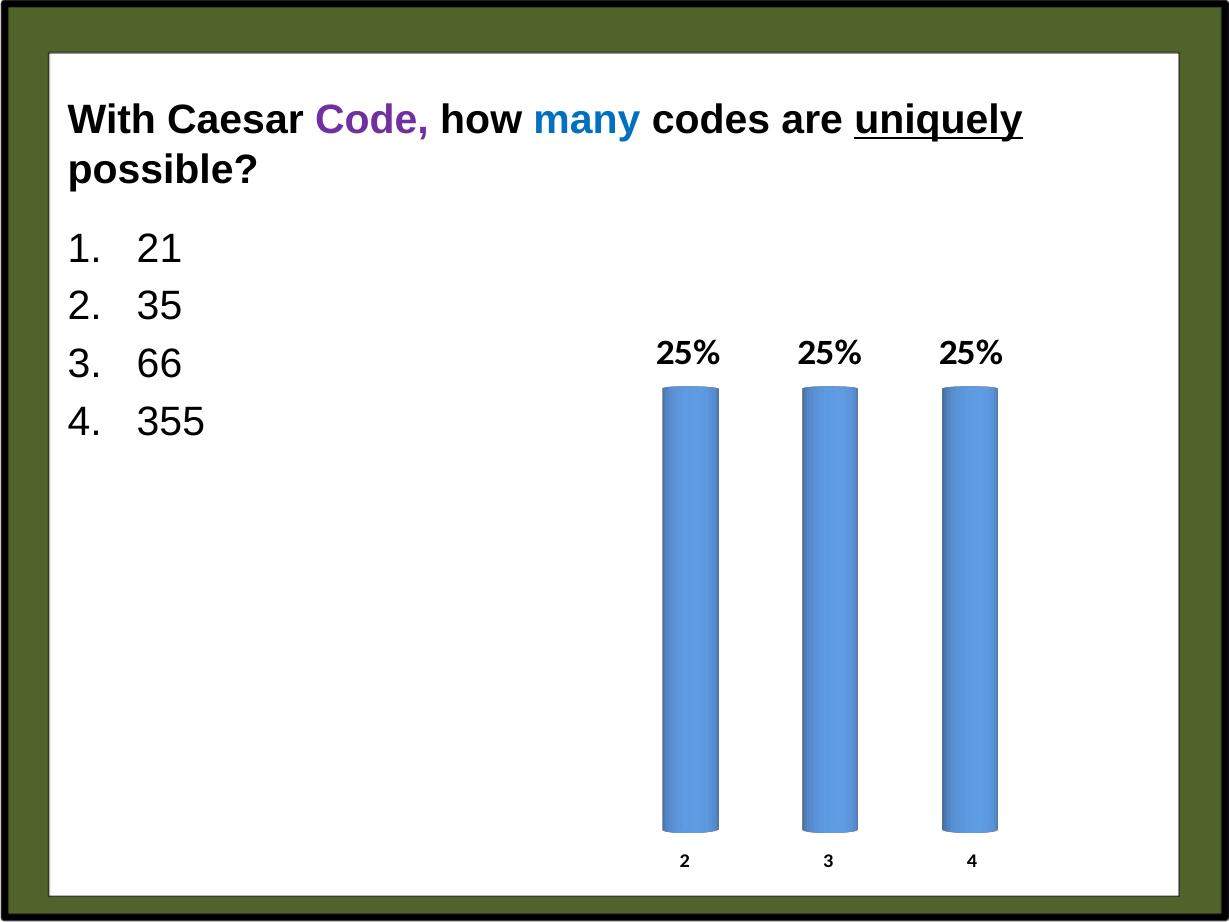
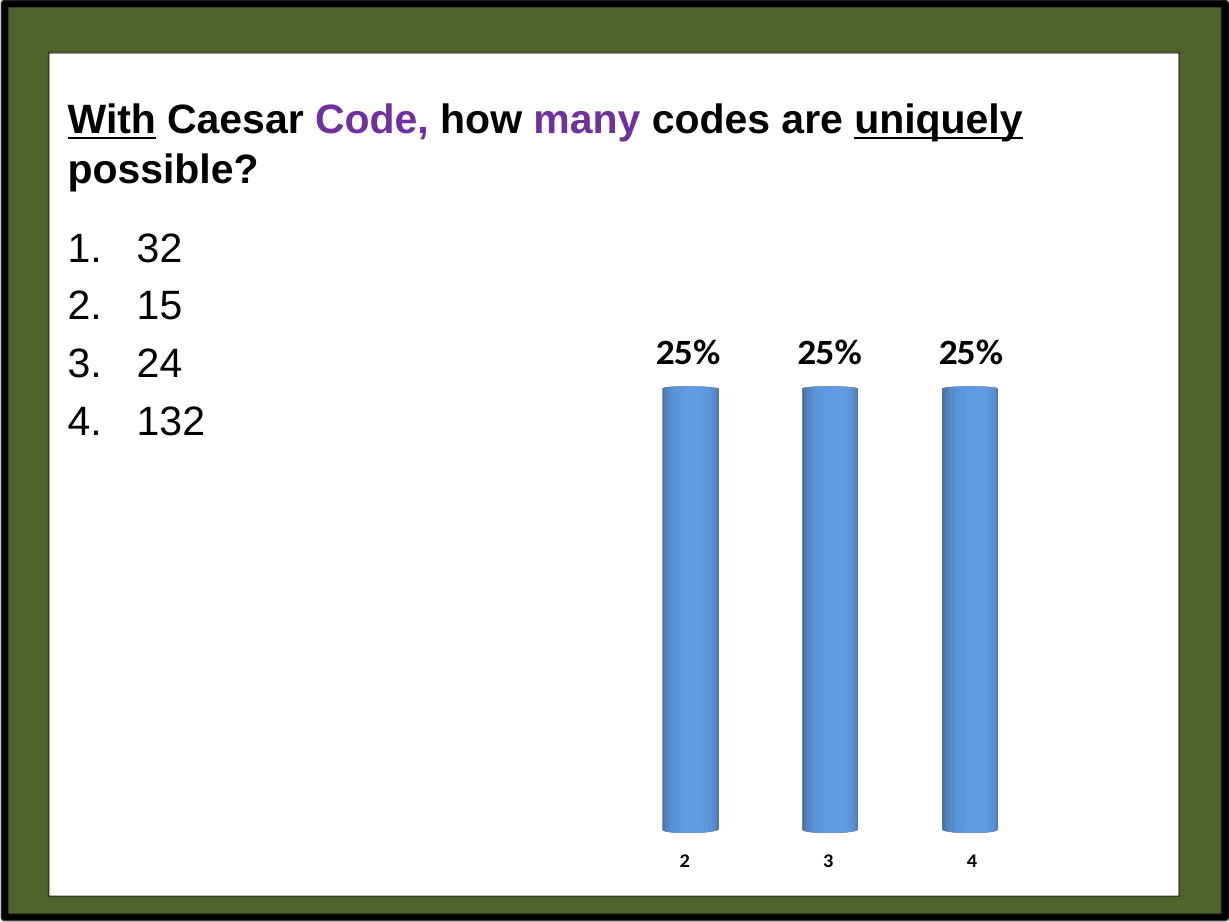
With underline: none -> present (112, 120)
many colour: blue -> purple (587, 120)
21: 21 -> 32 (160, 249)
35: 35 -> 15 (160, 306)
66: 66 -> 24 (160, 364)
355: 355 -> 132 (171, 422)
